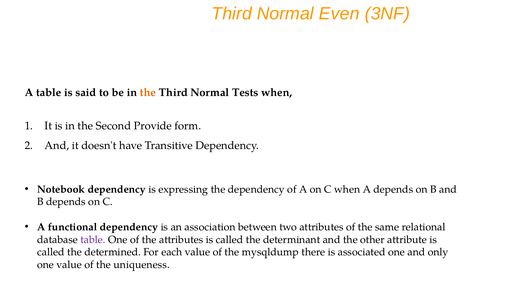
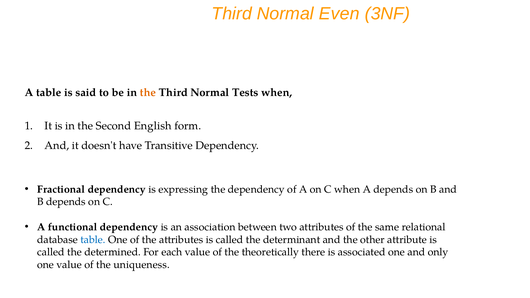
Provide: Provide -> English (153, 126)
Notebook: Notebook -> Fractional (61, 189)
table colour: purple -> blue (93, 240)
mysqldump: mysqldump -> theoretically (270, 252)
